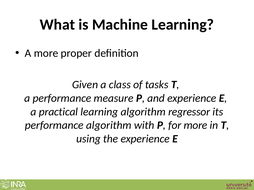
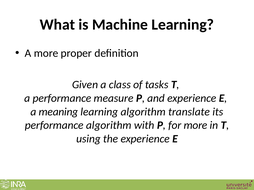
practical: practical -> meaning (58, 112)
regressor: regressor -> translate (189, 112)
